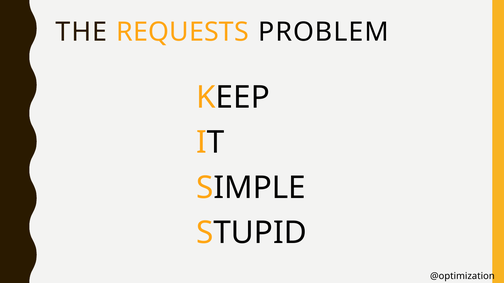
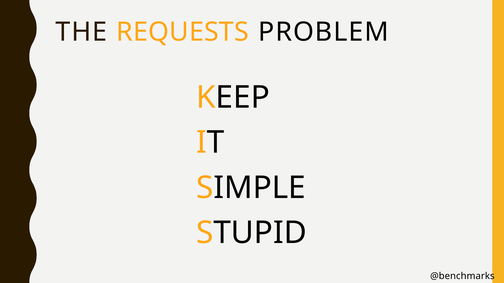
@optimization: @optimization -> @benchmarks (462, 276)
